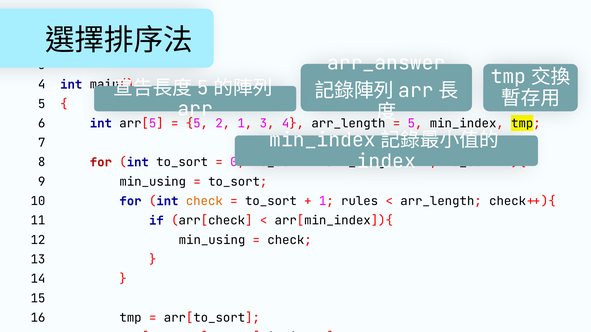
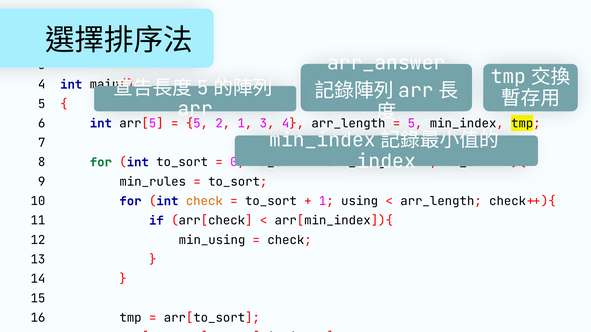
for colour: red -> green (101, 162)
9 min_using: min_using -> min_rules (153, 182)
1 rules: rules -> using (360, 201)
